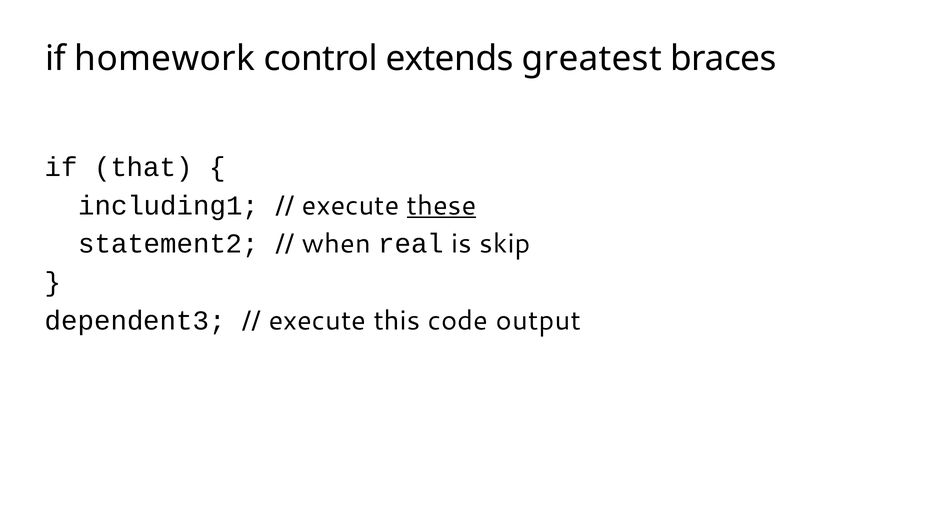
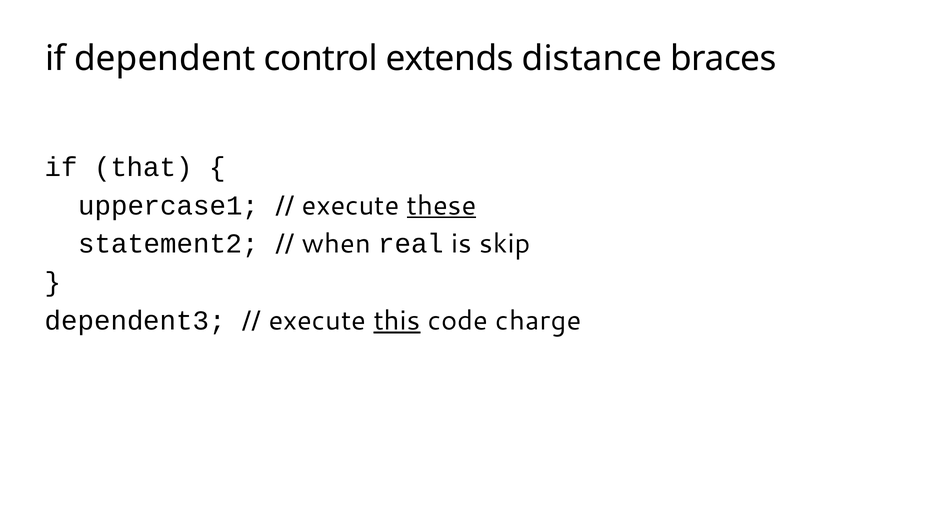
homework: homework -> dependent (165, 59)
greatest: greatest -> distance (592, 59)
including1: including1 -> uppercase1 (169, 206)
this underline: none -> present (397, 321)
output: output -> charge (538, 321)
